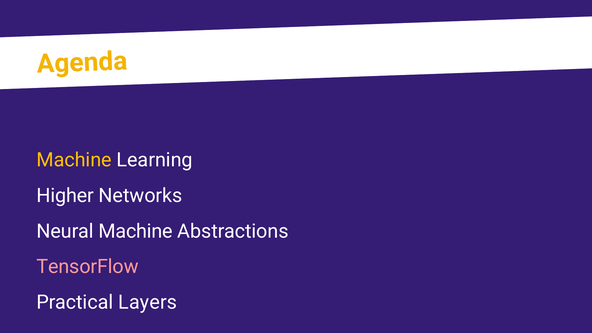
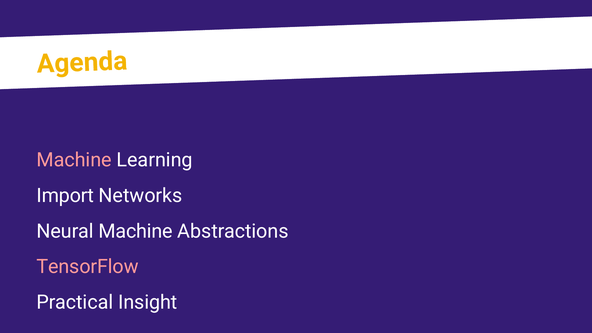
Machine colour: yellow -> pink (74, 160)
Higher: Higher -> Import (65, 196)
Layers: Layers -> Insight (148, 302)
